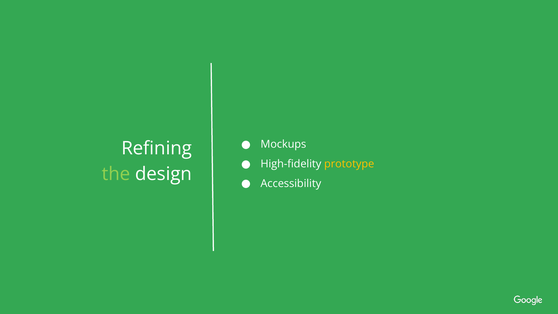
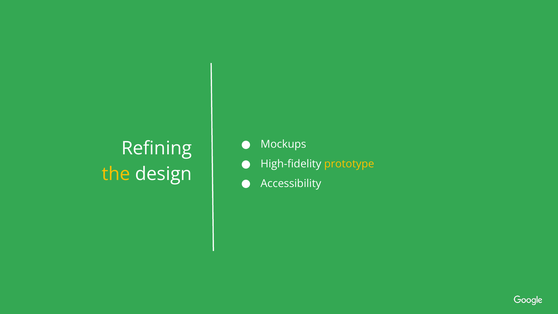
the colour: light green -> yellow (116, 174)
